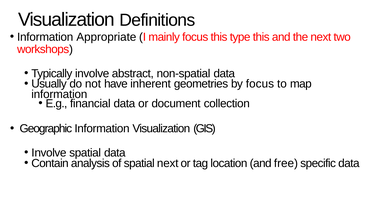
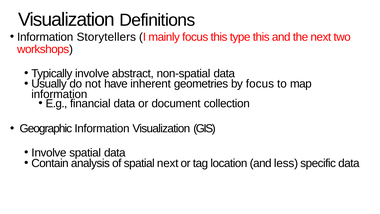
Appropriate: Appropriate -> Storytellers (106, 37)
free: free -> less (286, 163)
